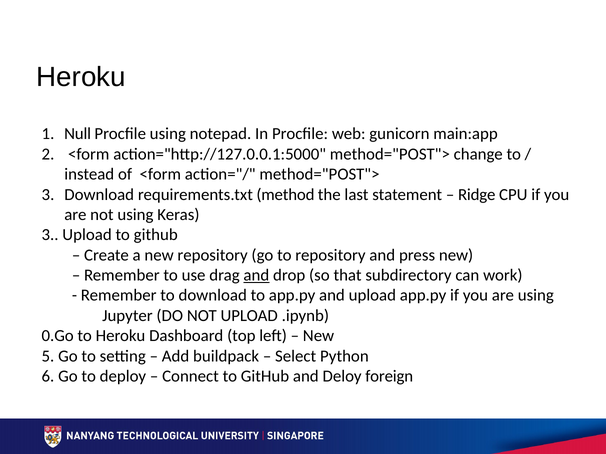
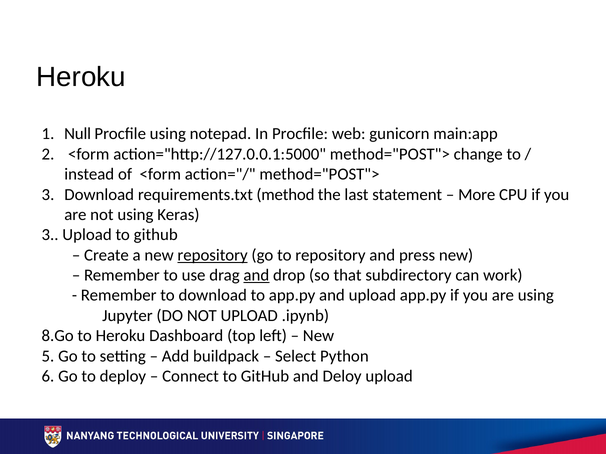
Ridge: Ridge -> More (477, 195)
repository underline: none -> present (213, 255)
0.Go: 0.Go -> 8.Go (58, 336)
Deloy foreign: foreign -> upload (389, 377)
